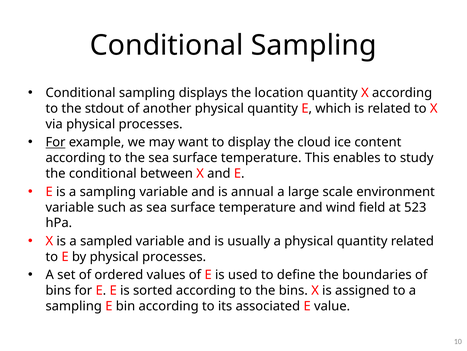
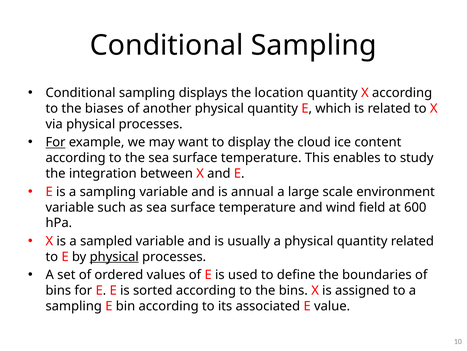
stdout: stdout -> biases (104, 108)
the conditional: conditional -> integration (103, 173)
523: 523 -> 600 (415, 207)
physical underline: none -> present (114, 256)
